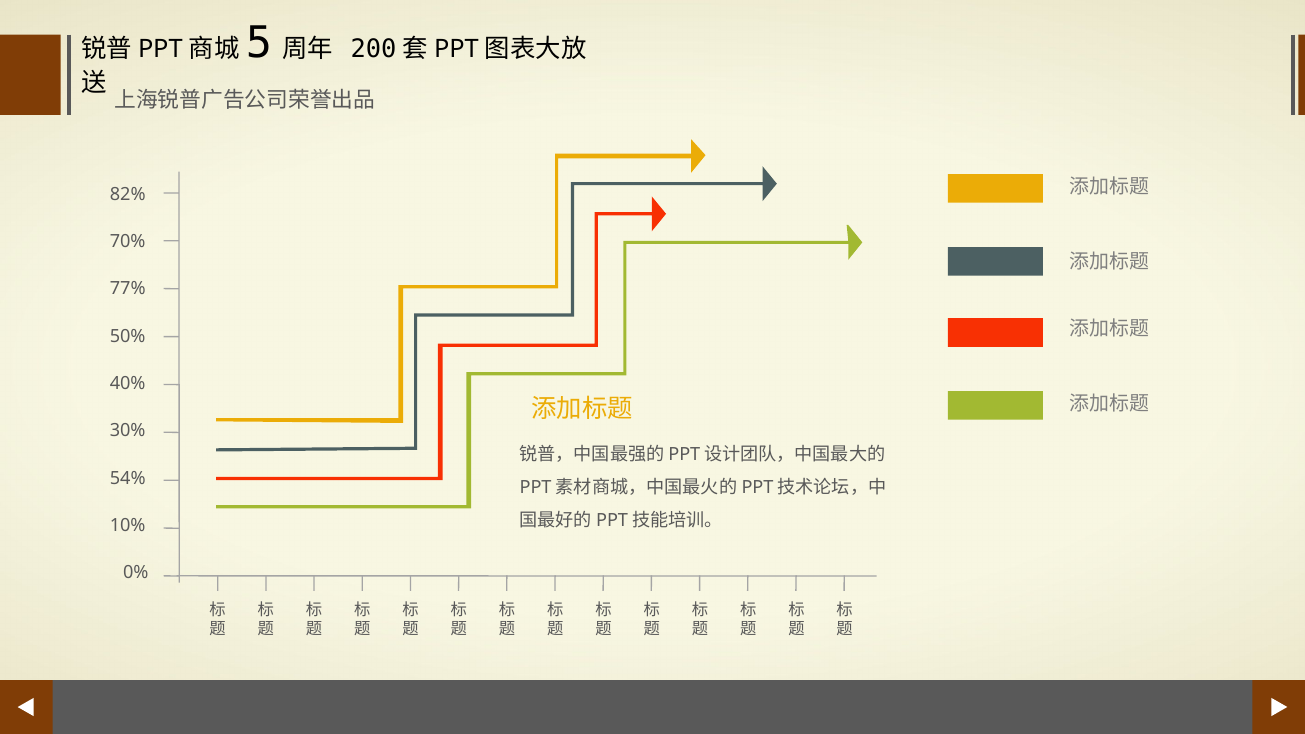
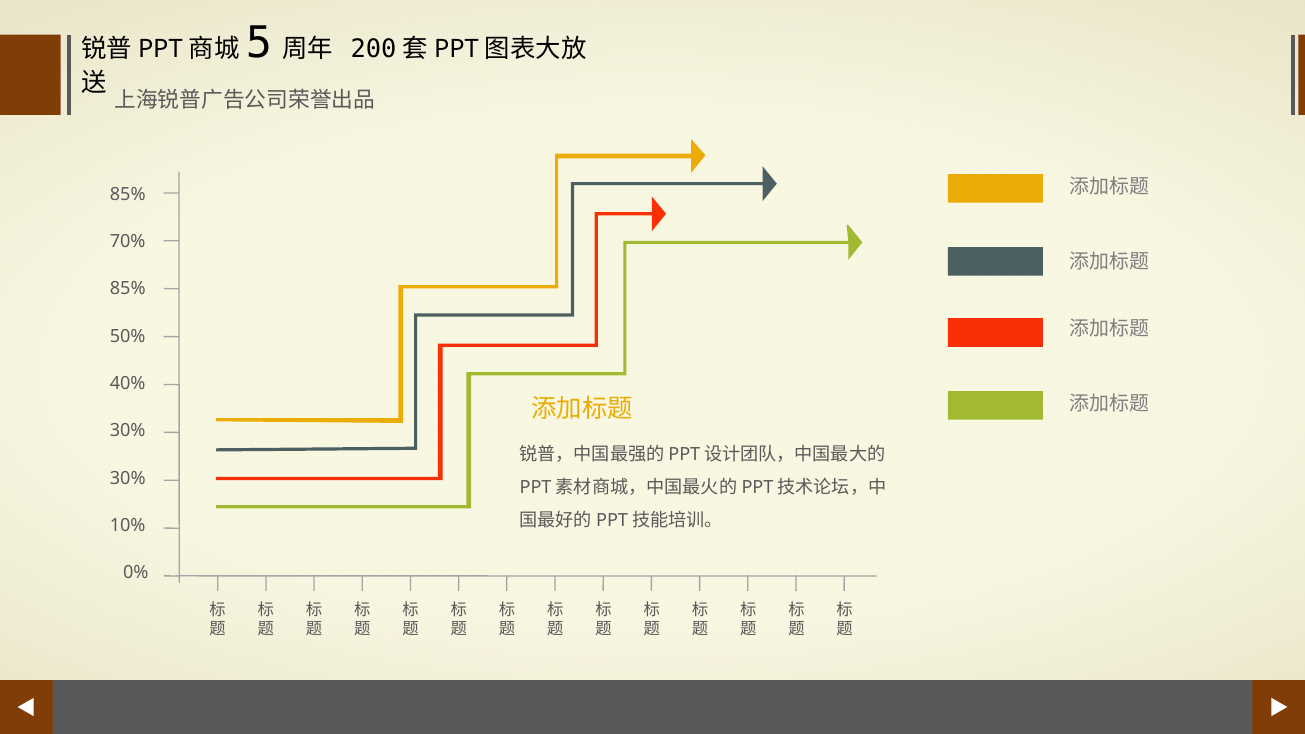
82%: 82% -> 85% (128, 195)
77%: 77% -> 85% (128, 289)
54%: 54% -> 30% (128, 478)
